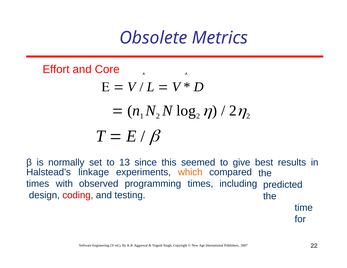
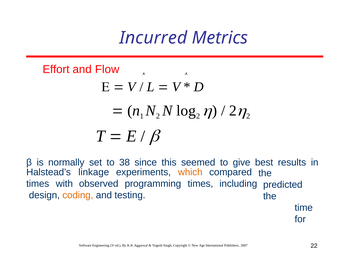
Obsolete: Obsolete -> Incurred (153, 38)
Core: Core -> Flow (107, 69)
13: 13 -> 38 (125, 163)
coding colour: red -> orange (78, 195)
